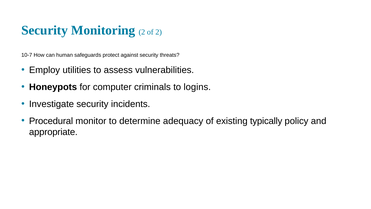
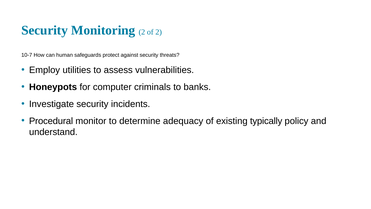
logins: logins -> banks (197, 87)
appropriate: appropriate -> understand (53, 132)
